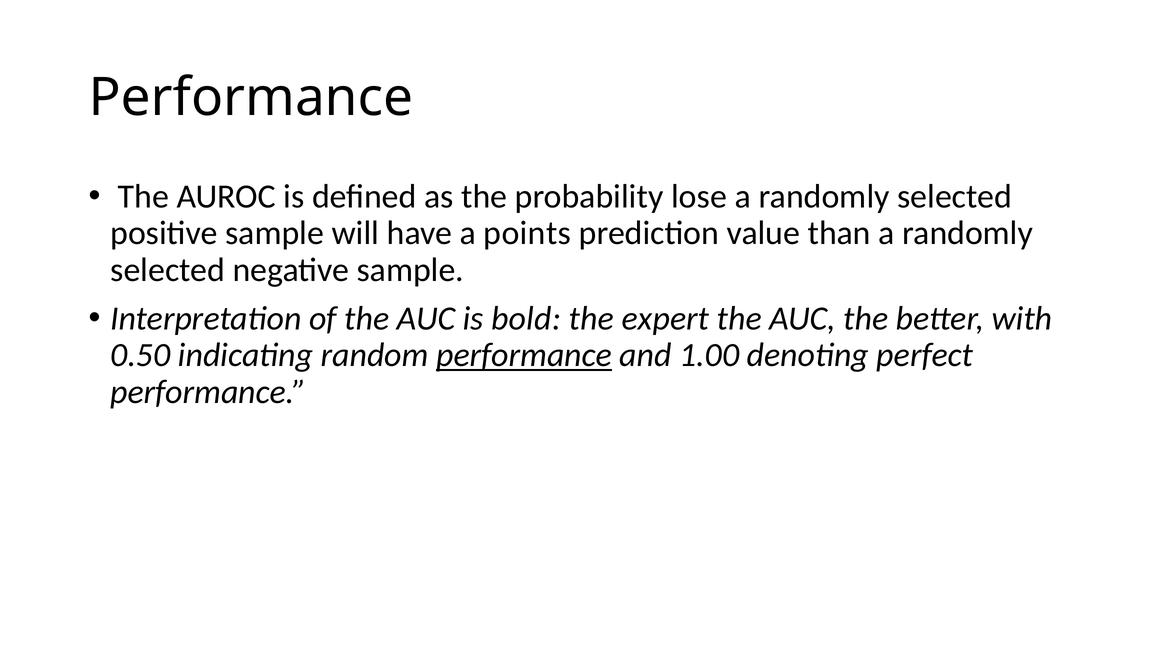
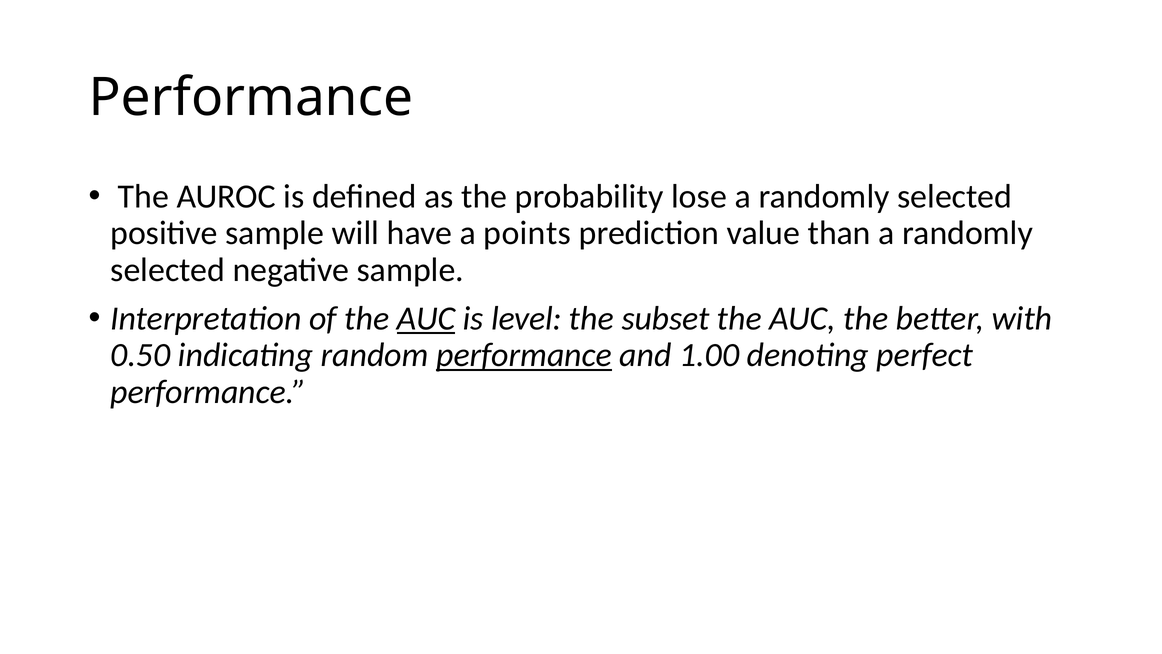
AUC underline: none -> present (426, 318)
bold: bold -> level (526, 318)
expert: expert -> subset (666, 318)
